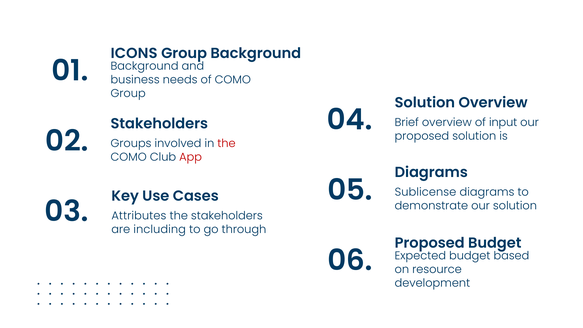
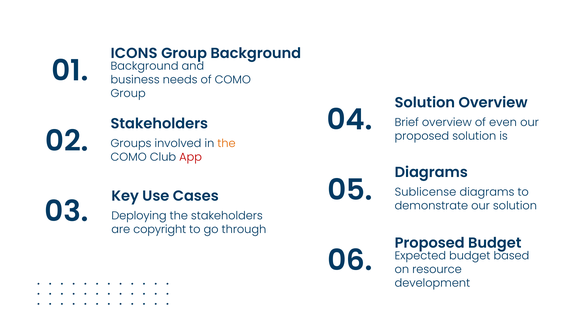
input: input -> even (503, 122)
the colour: red -> orange (227, 143)
Attributes: Attributes -> Deploying (139, 216)
including: including -> copyright (160, 229)
